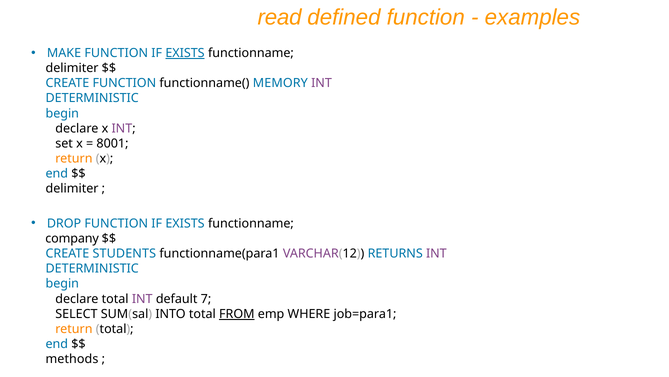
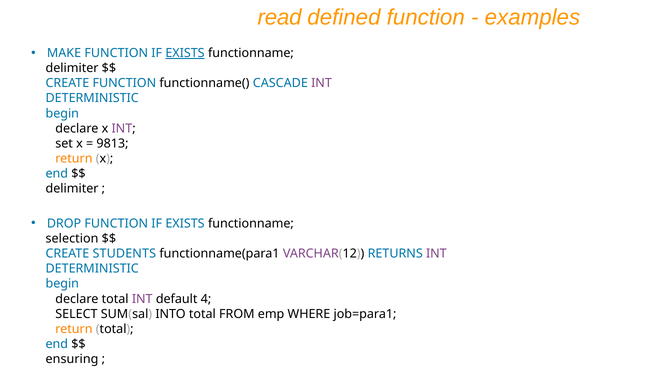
MEMORY: MEMORY -> CASCADE (280, 83)
8001: 8001 -> 9813 (112, 143)
company: company -> selection (72, 238)
7: 7 -> 4 (206, 298)
FROM underline: present -> none (237, 313)
methods: methods -> ensuring (72, 359)
